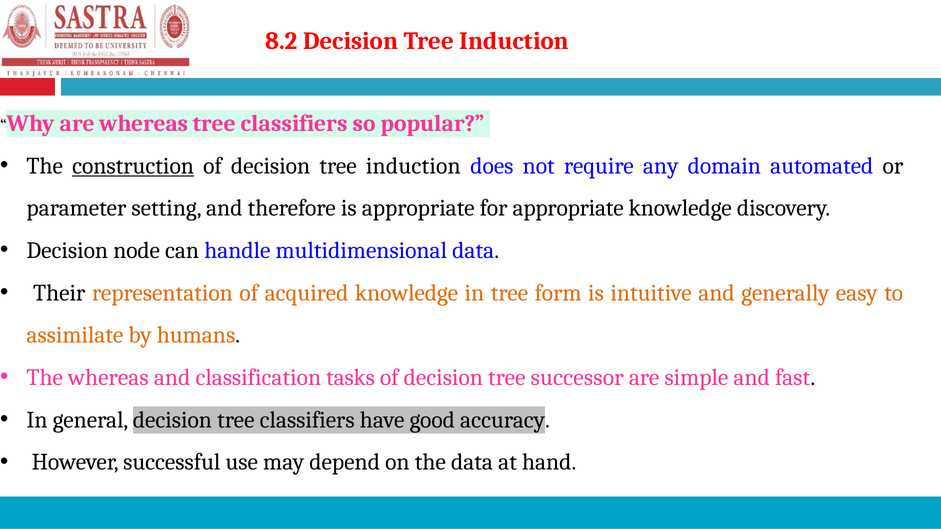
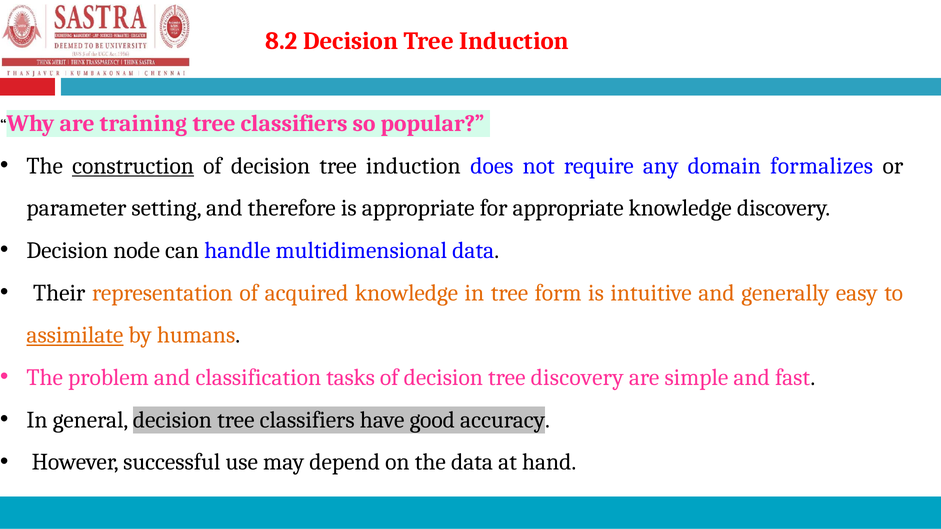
are whereas: whereas -> training (144, 124)
automated: automated -> formalizes (822, 166)
assimilate underline: none -> present (75, 335)
The whereas: whereas -> problem (108, 378)
tree successor: successor -> discovery (577, 378)
